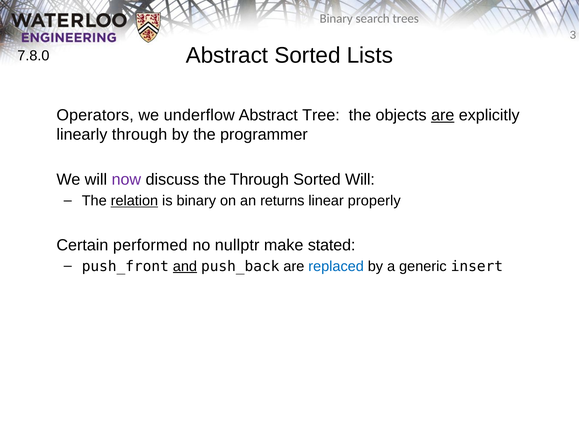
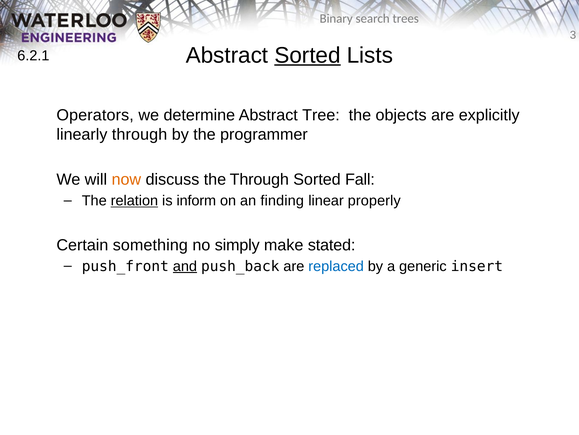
Sorted underline: none -> present (307, 55)
7.8.0: 7.8.0 -> 6.2.1 (33, 56)
underflow: underflow -> determine (199, 115)
are underline: present -> none (443, 115)
now colour: purple -> orange (126, 179)
Sorted Will: Will -> Fall (360, 179)
is binary: binary -> inform (196, 200)
returns: returns -> finding (282, 200)
performed: performed -> something (150, 245)
nullptr: nullptr -> simply (237, 245)
